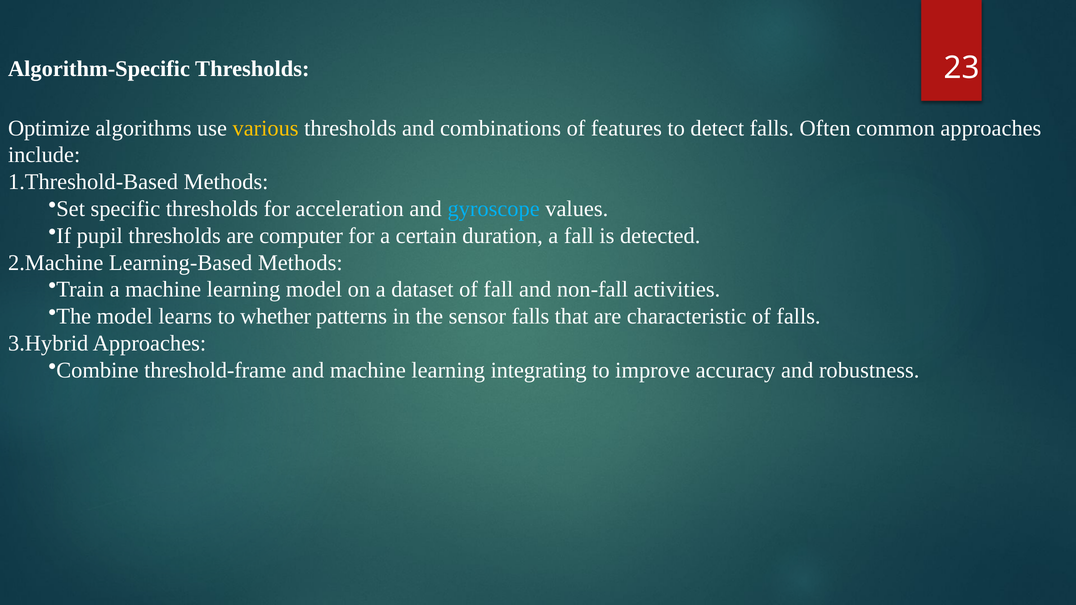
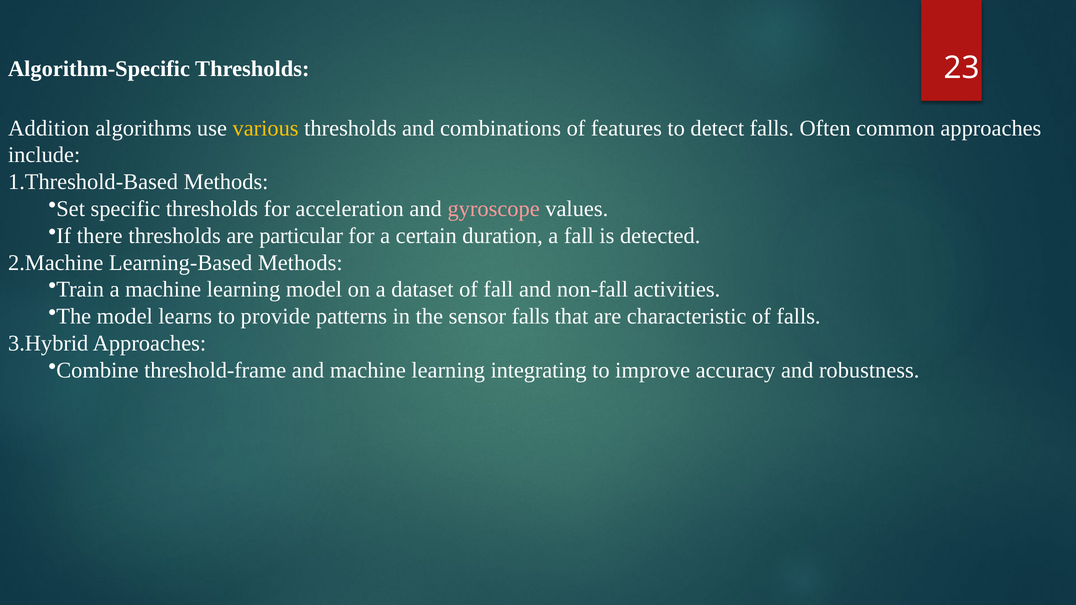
Optimize: Optimize -> Addition (49, 128)
gyroscope colour: light blue -> pink (494, 209)
pupil: pupil -> there (100, 236)
computer: computer -> particular (301, 236)
whether: whether -> provide (275, 317)
